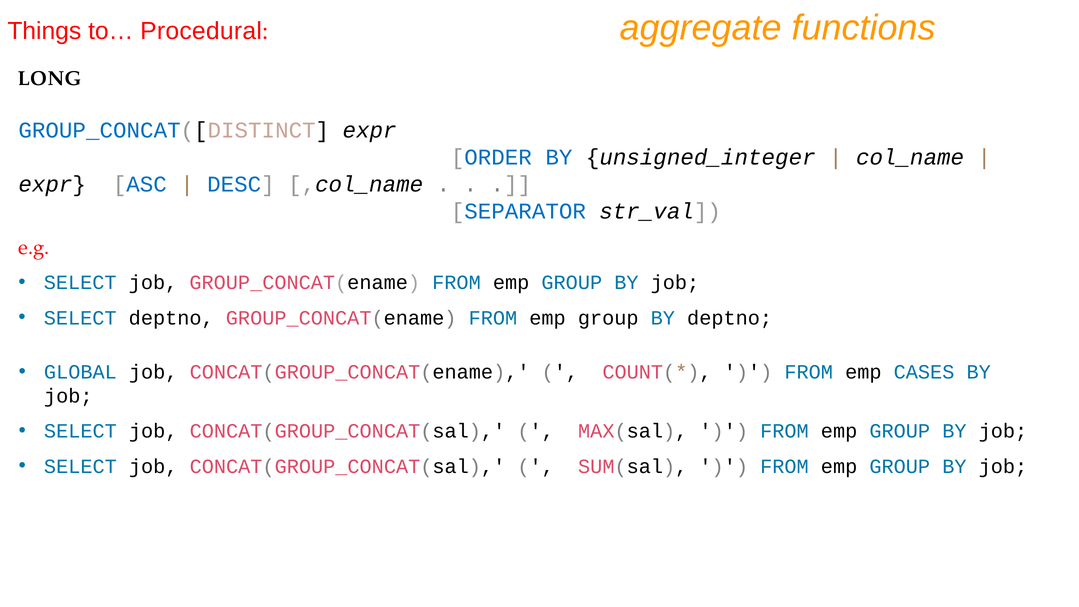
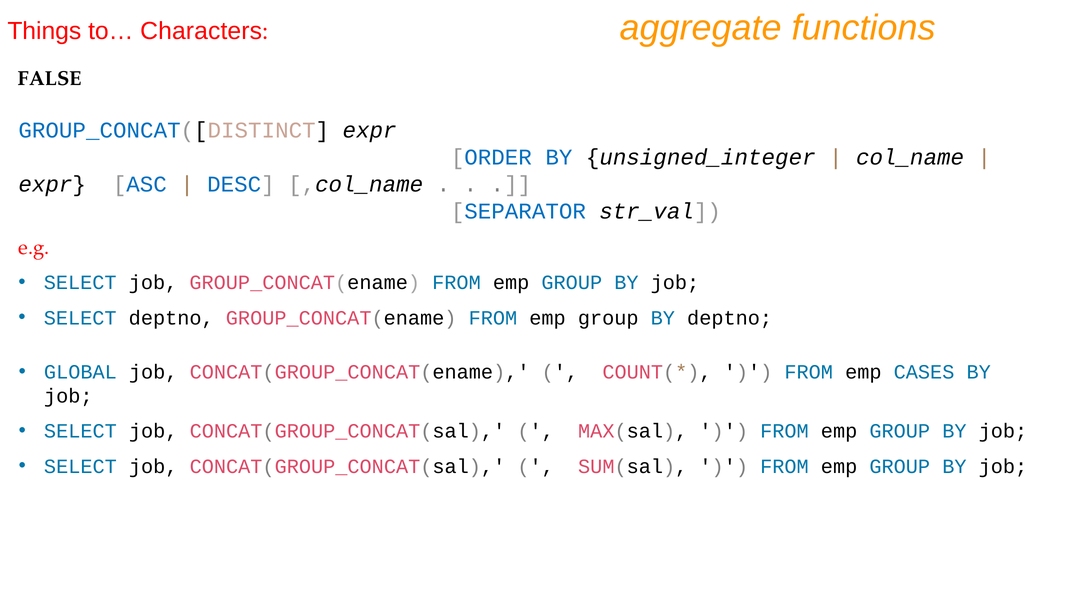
Procedural: Procedural -> Characters (201, 31)
LONG: LONG -> FALSE (50, 79)
